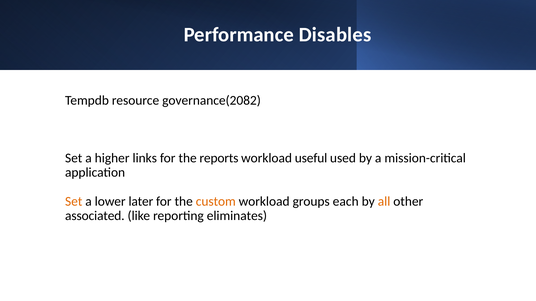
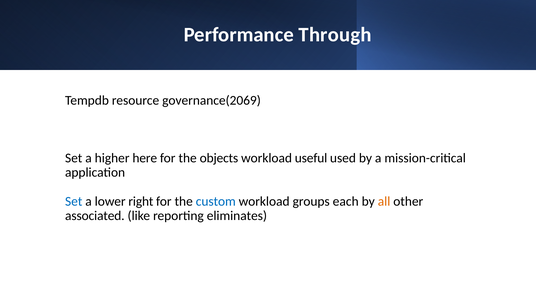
Disables: Disables -> Through (335, 35)
governance(2082: governance(2082 -> governance(2069 (211, 101)
links: links -> here (145, 158)
reports: reports -> objects (219, 158)
Set colour: orange -> blue (74, 202)
later: later -> right (141, 202)
custom colour: orange -> blue (216, 202)
